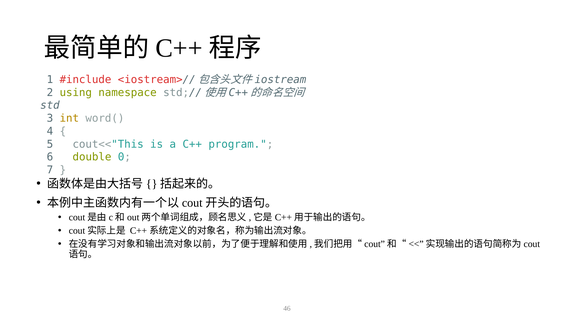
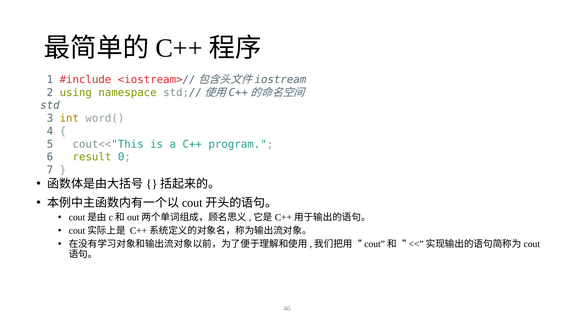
double: double -> result (92, 157)
